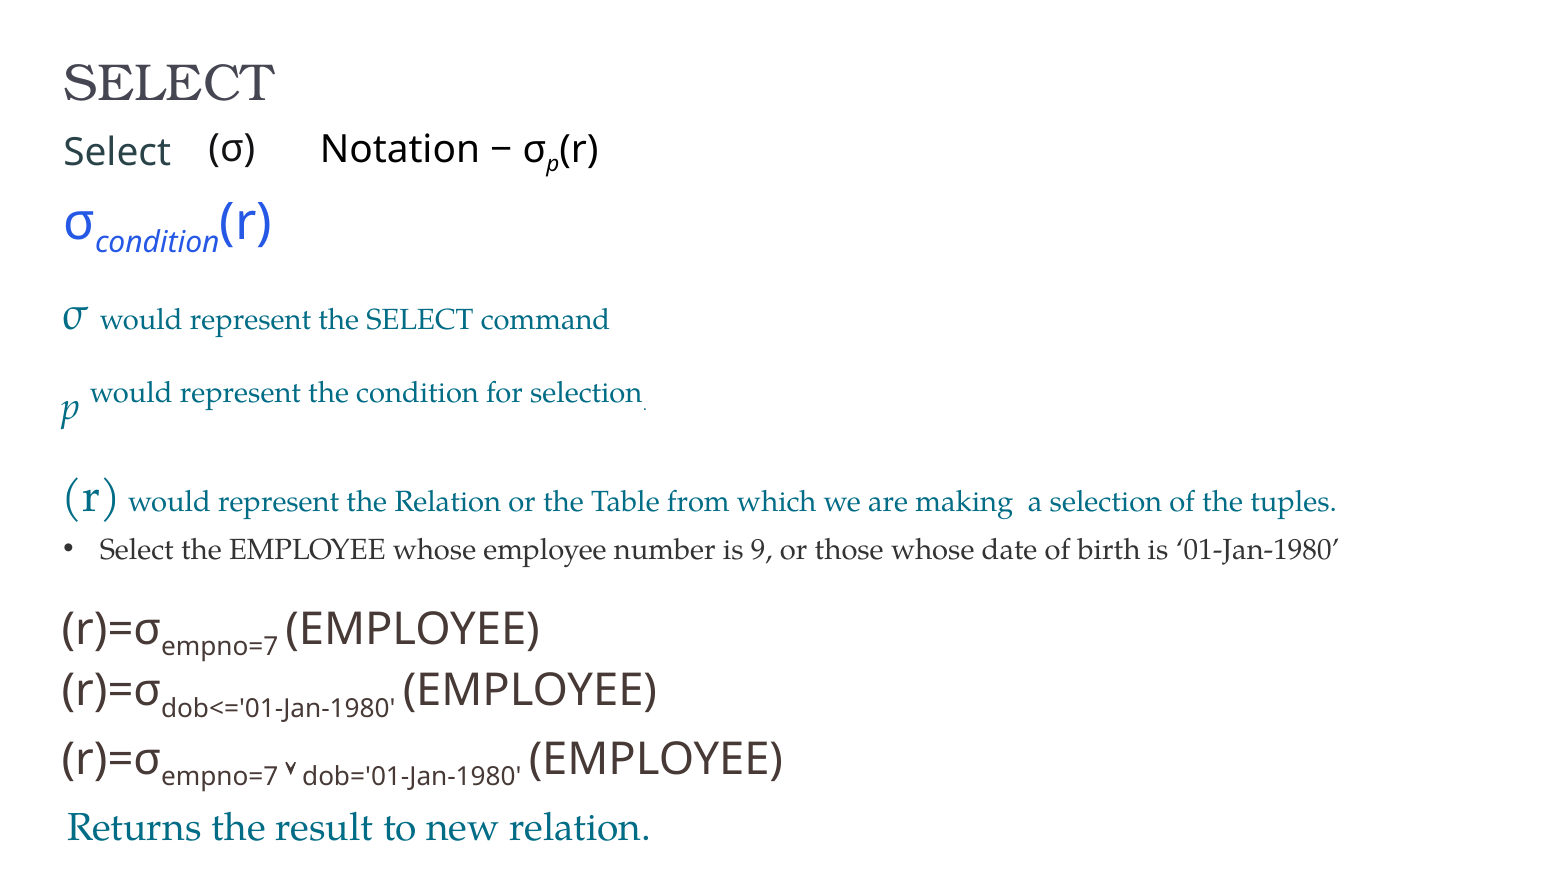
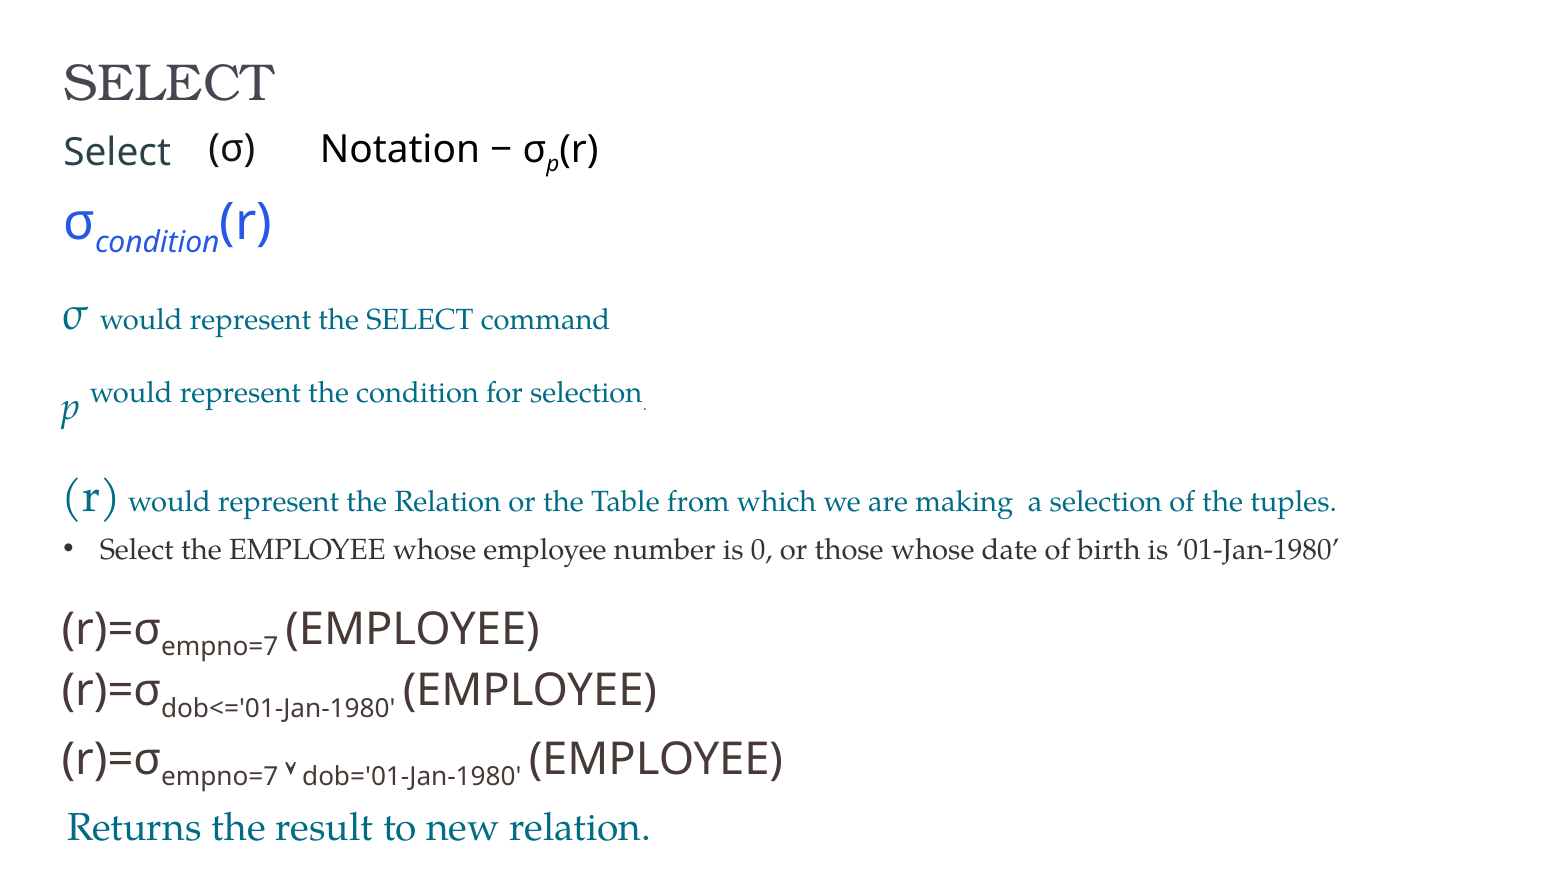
9: 9 -> 0 (762, 550)
